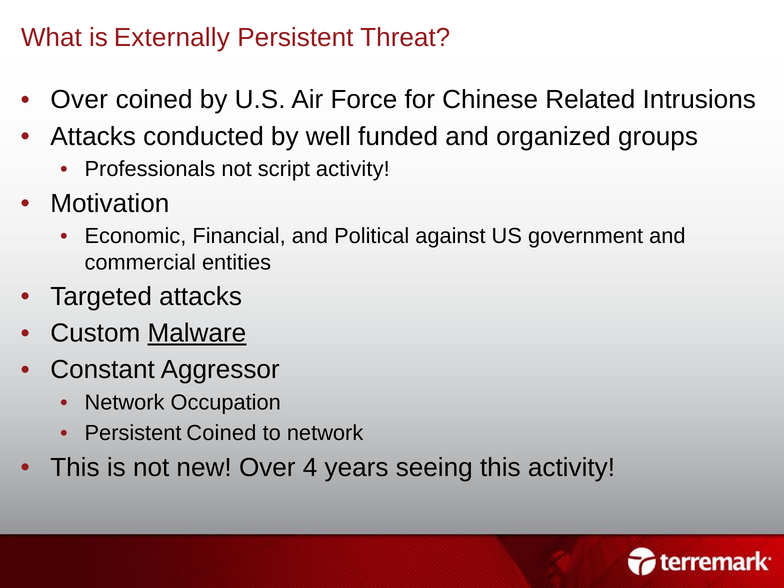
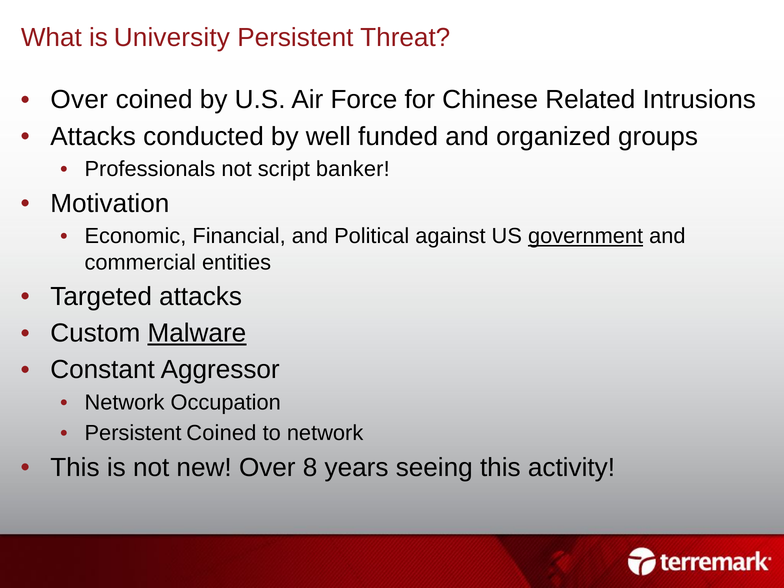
Externally: Externally -> University (172, 38)
script activity: activity -> banker (353, 169)
government underline: none -> present (586, 236)
4: 4 -> 8 (310, 467)
